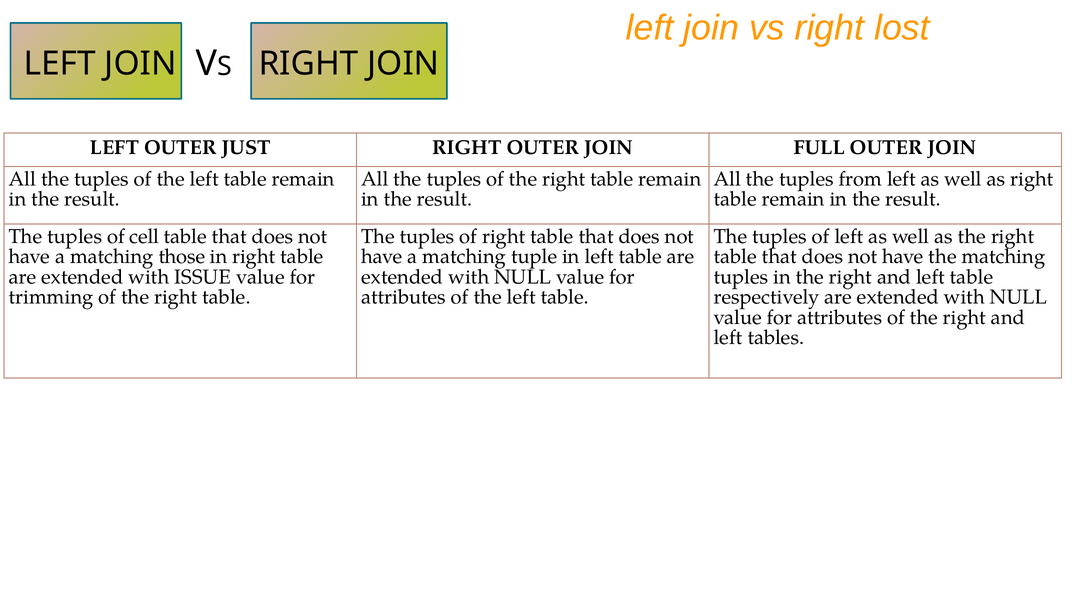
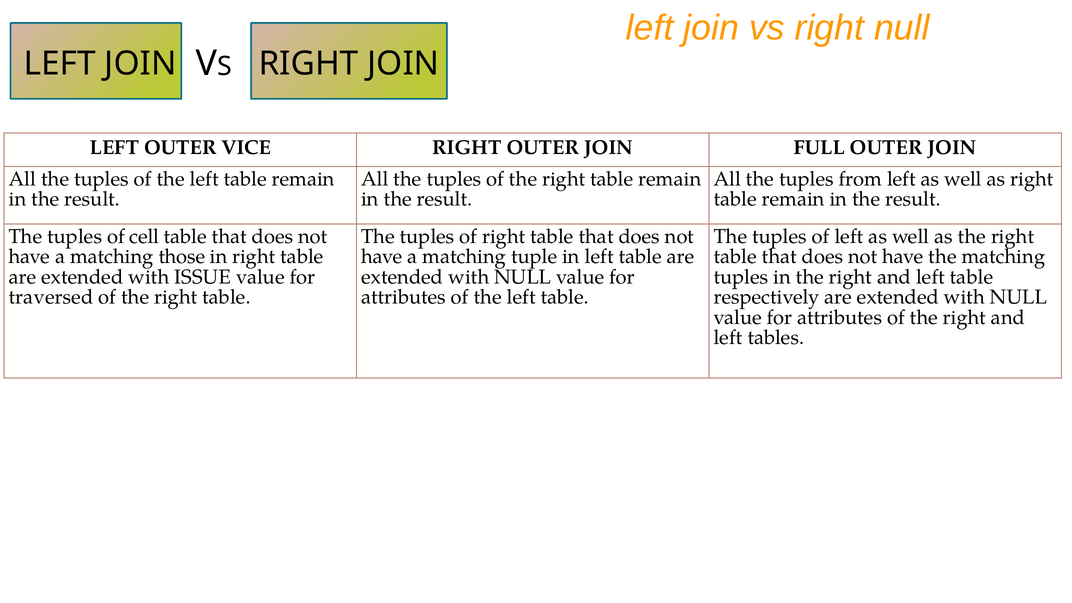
right lost: lost -> null (902, 28)
JUST: JUST -> VICE (246, 148)
trimming: trimming -> traversed (51, 297)
